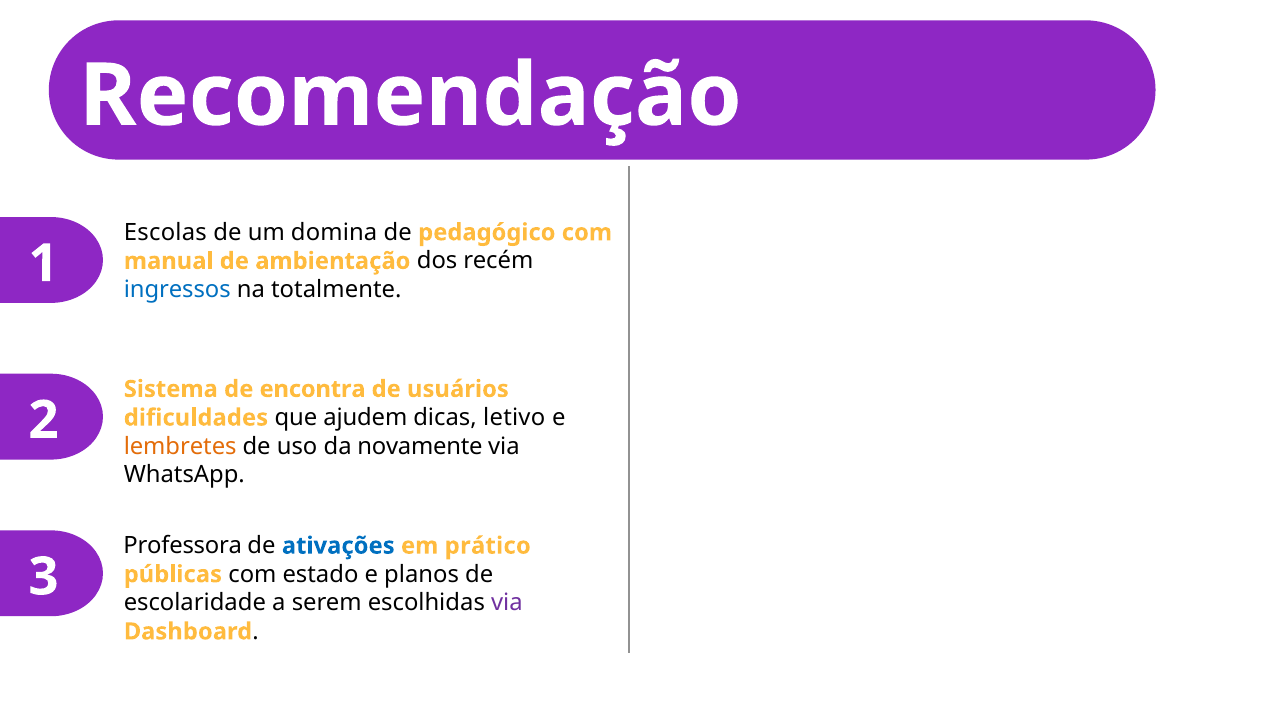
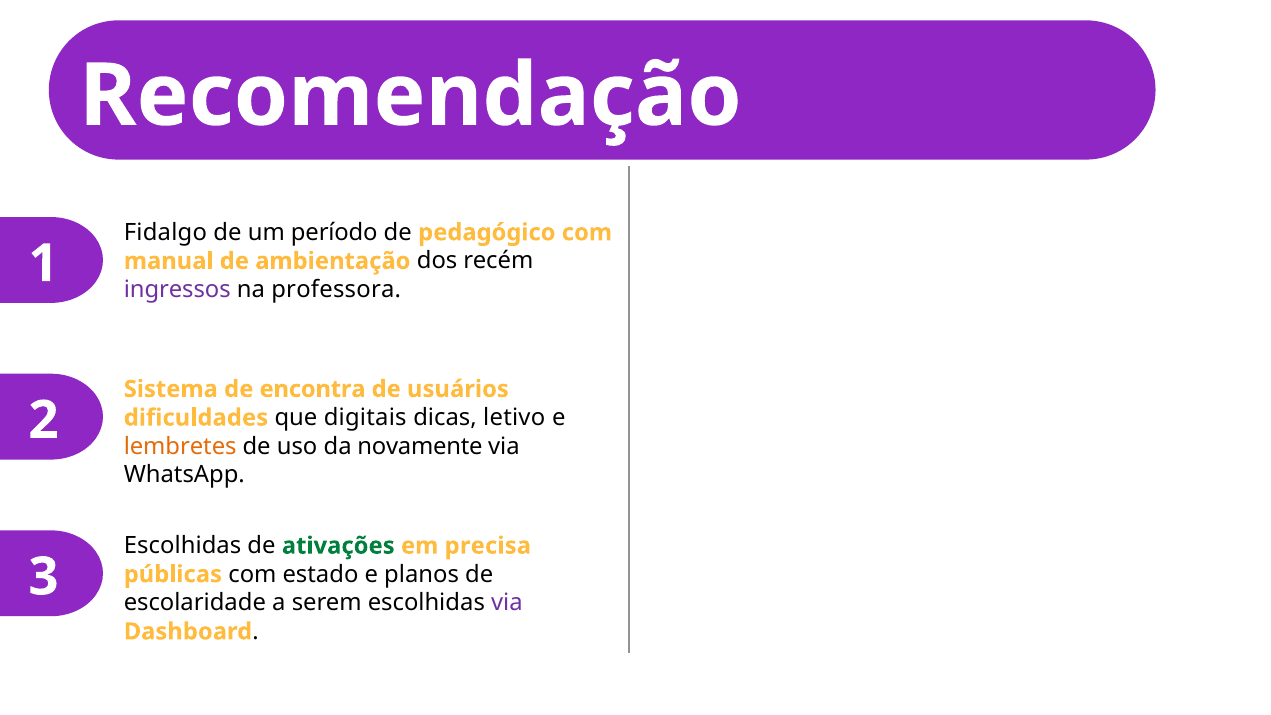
Escolas: Escolas -> Fidalgo (165, 232)
domina: domina -> período (334, 232)
ingressos colour: blue -> purple (177, 290)
totalmente: totalmente -> professora (336, 290)
ajudem: ajudem -> digitais (365, 418)
Professora: Professora -> Escolhidas (183, 546)
ativações colour: blue -> green (338, 546)
prático: prático -> precisa (488, 546)
